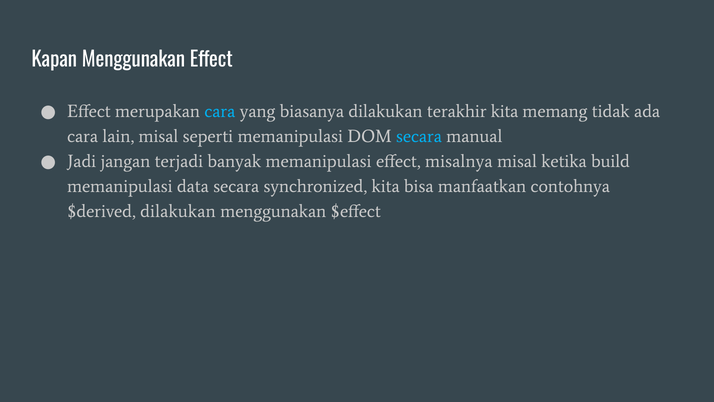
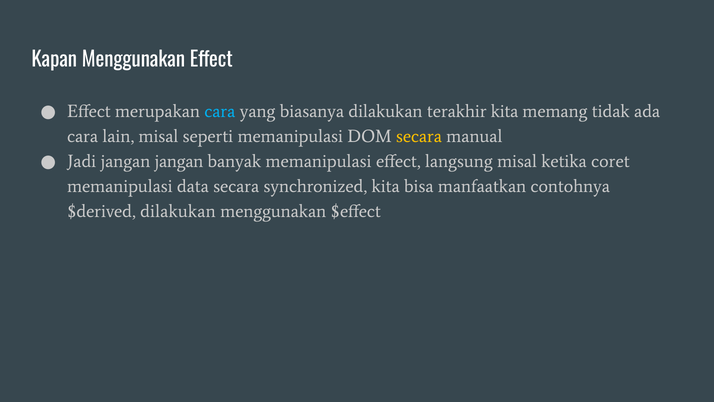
secara colour: light blue -> yellow (419, 136)
jangan terjadi: terjadi -> jangan (179, 161)
misalnya: misalnya -> langsung (459, 161)
build: build -> coret (610, 161)
